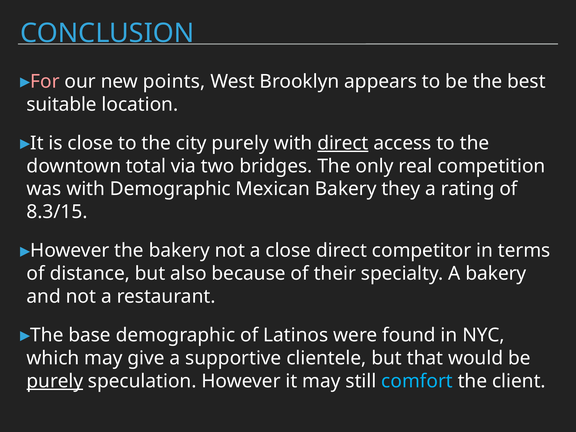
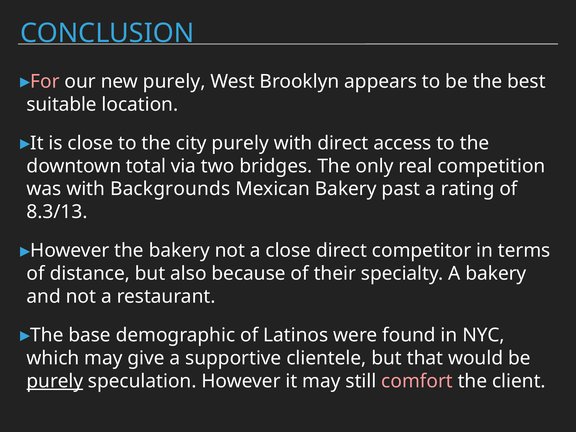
new points: points -> purely (174, 81)
direct underline: present -> none (343, 143)
with Demographic: Demographic -> Backgrounds (170, 189)
they: they -> past (401, 189)
8.3/15: 8.3/15 -> 8.3/13 (57, 212)
comfort colour: light blue -> pink (417, 381)
